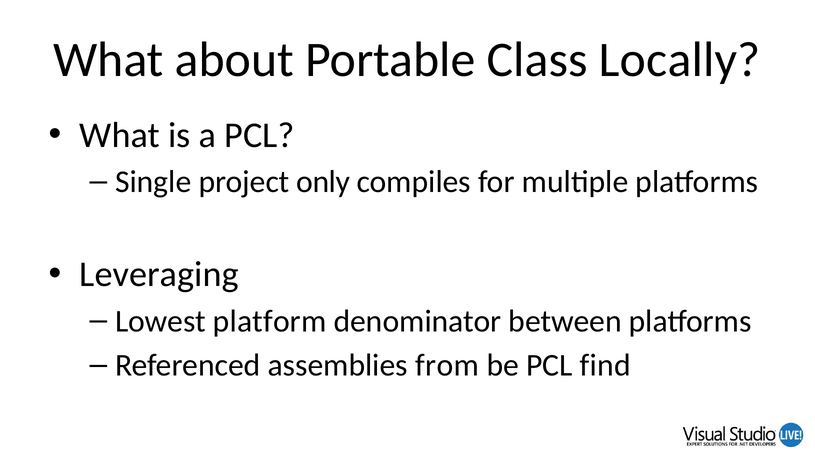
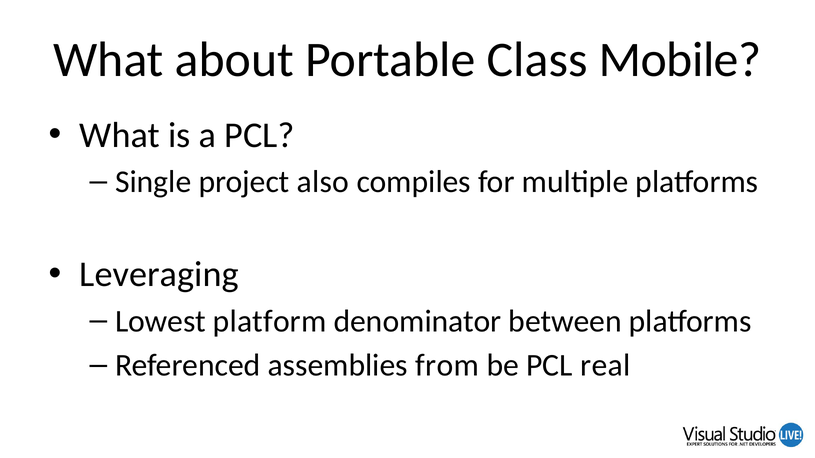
Locally: Locally -> Mobile (680, 60)
only: only -> also (323, 182)
find: find -> real (605, 366)
